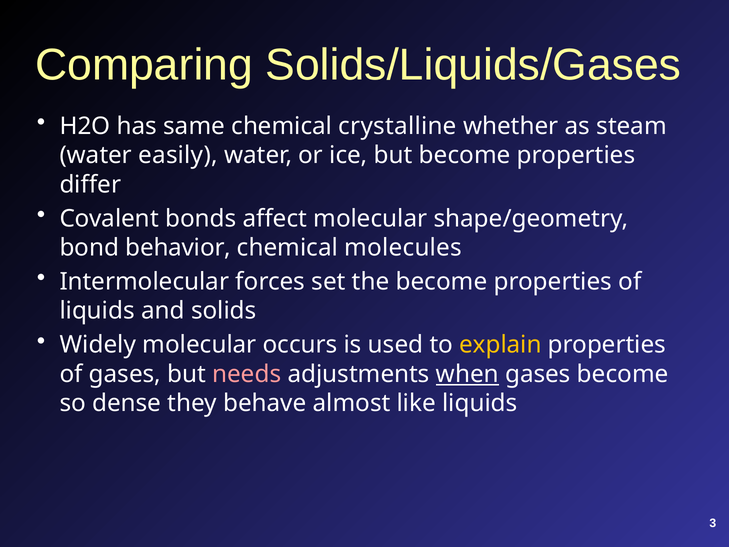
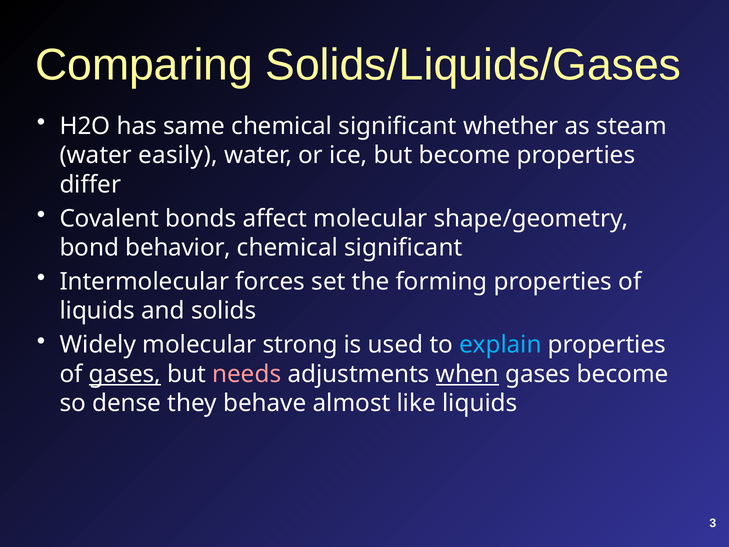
same chemical crystalline: crystalline -> significant (398, 126)
molecules: molecules -> significant (403, 248)
the become: become -> forming (442, 282)
occurs: occurs -> strong (300, 345)
explain colour: yellow -> light blue (500, 345)
gases underline: none -> present (125, 374)
